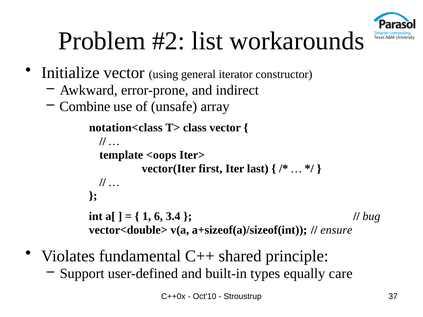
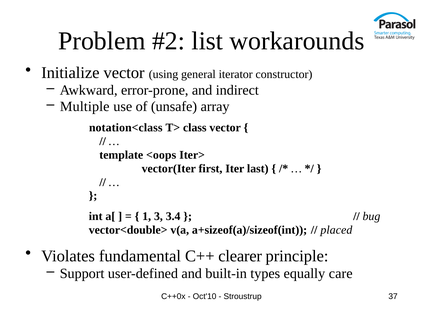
Combine: Combine -> Multiple (85, 107)
6: 6 -> 3 (158, 216)
ensure: ensure -> placed (336, 230)
shared: shared -> clearer (240, 256)
